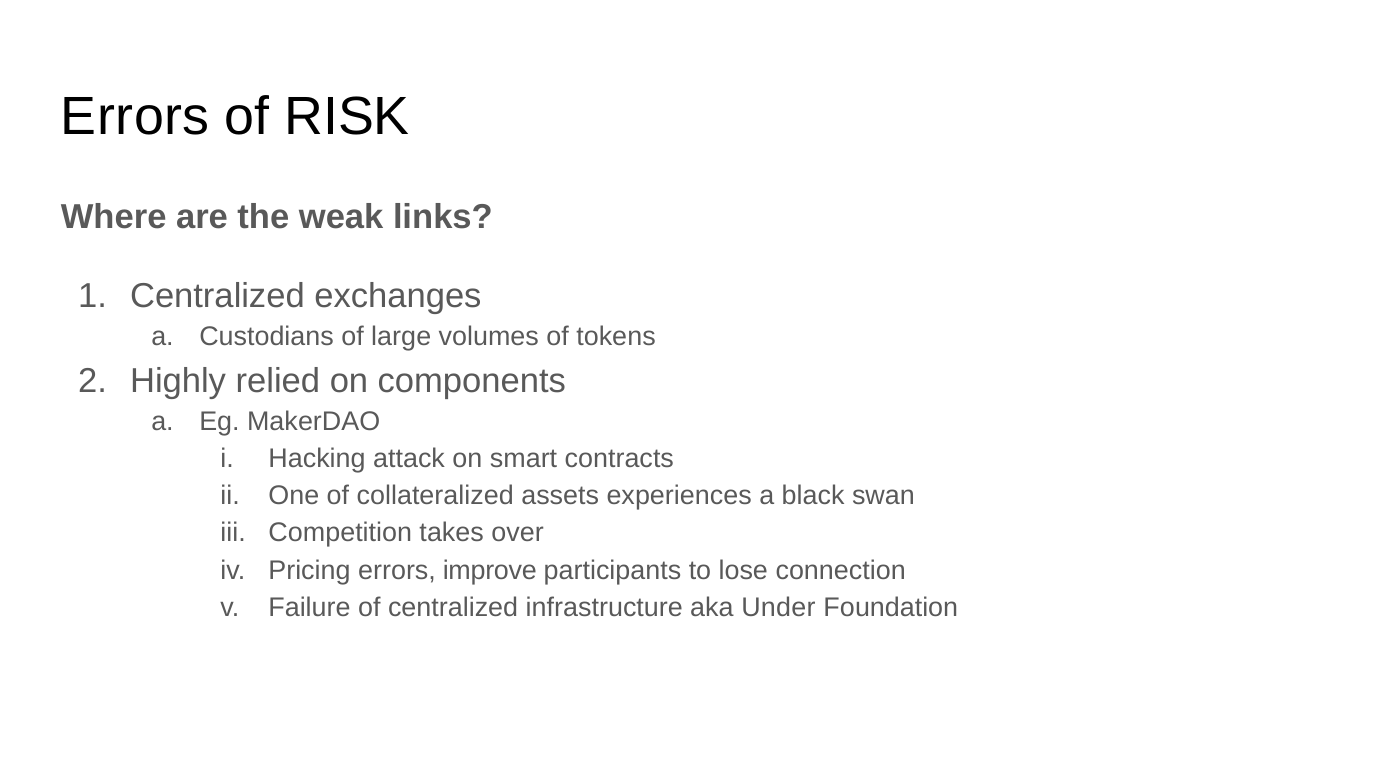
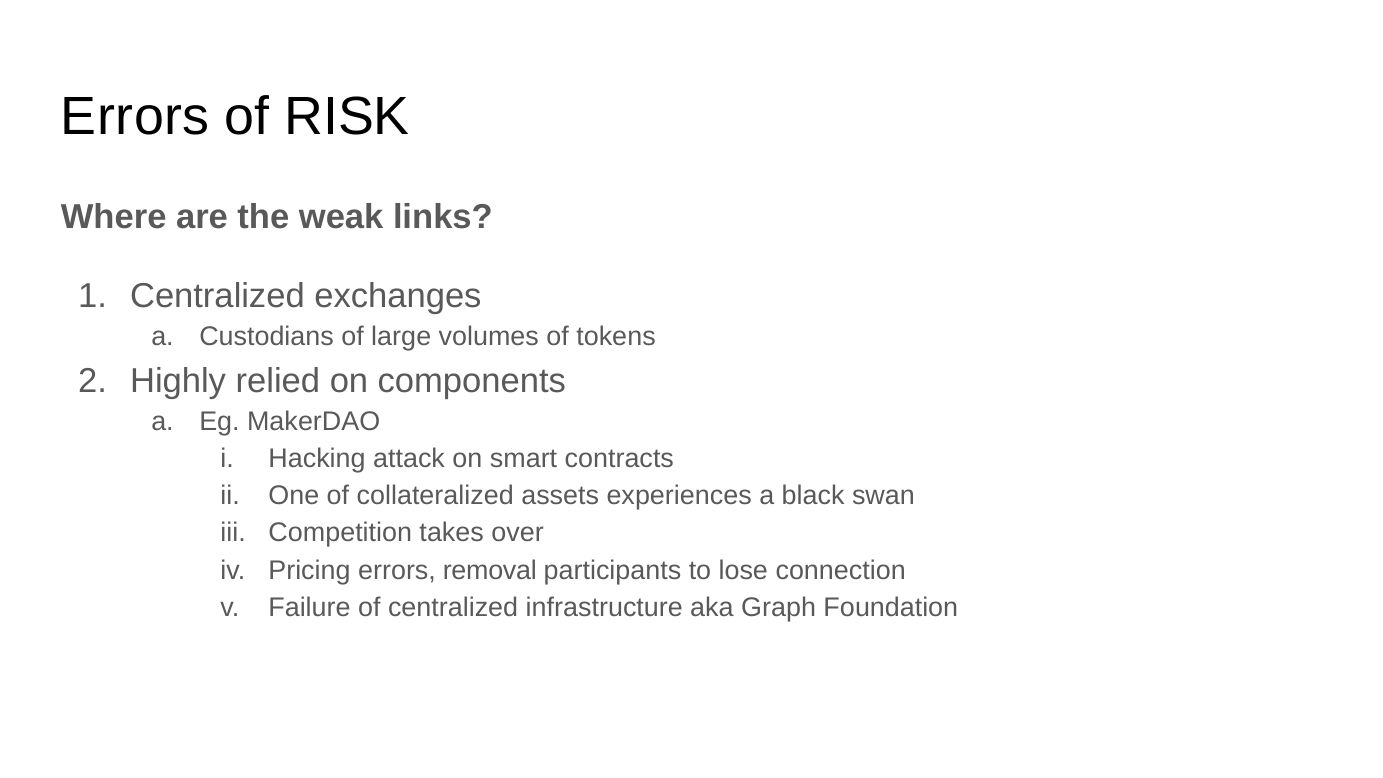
improve: improve -> removal (490, 570)
Under: Under -> Graph (779, 607)
